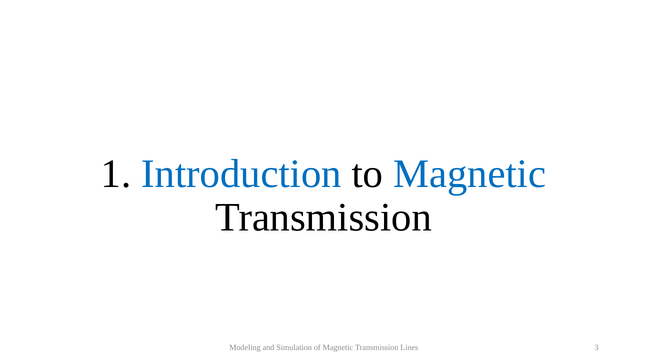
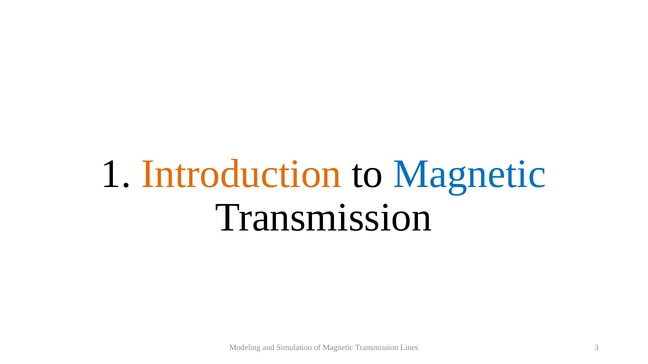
Introduction colour: blue -> orange (242, 174)
